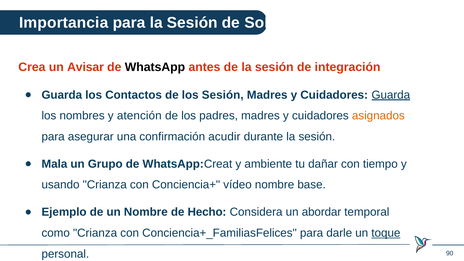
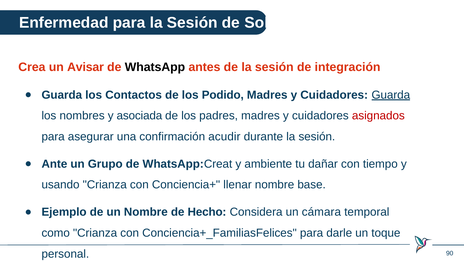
Importancia: Importancia -> Enfermedad (64, 23)
los Sesión: Sesión -> Podido (223, 95)
atención: atención -> asociada (139, 116)
asignados colour: orange -> red (378, 116)
Mala: Mala -> Ante (54, 164)
vídeo: vídeo -> llenar (238, 185)
abordar: abordar -> cámara (321, 212)
toque underline: present -> none (386, 233)
